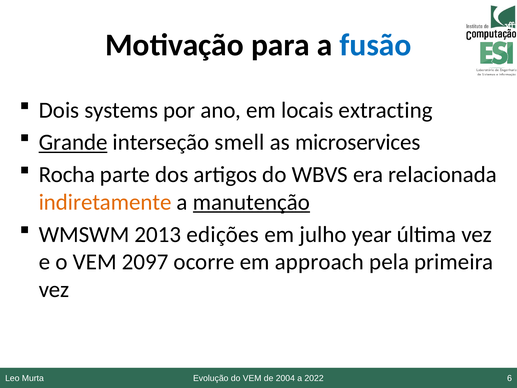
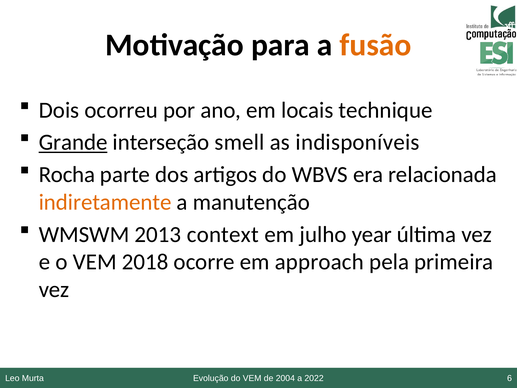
fusão colour: blue -> orange (376, 45)
systems: systems -> ocorreu (121, 110)
extracting: extracting -> technique (386, 110)
microservices: microservices -> indisponíveis (358, 142)
manutenção underline: present -> none (251, 202)
edições: edições -> context (223, 234)
2097: 2097 -> 2018 (145, 262)
